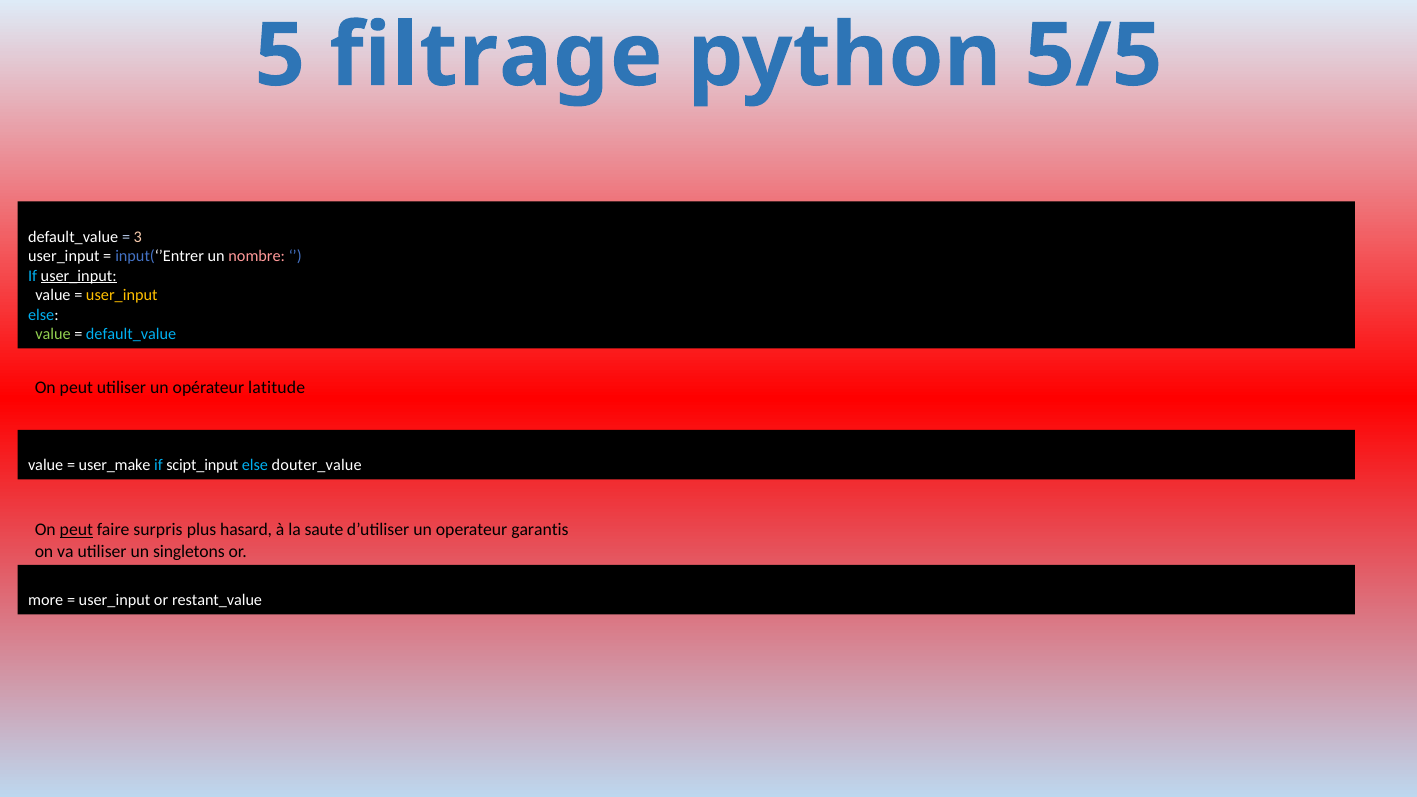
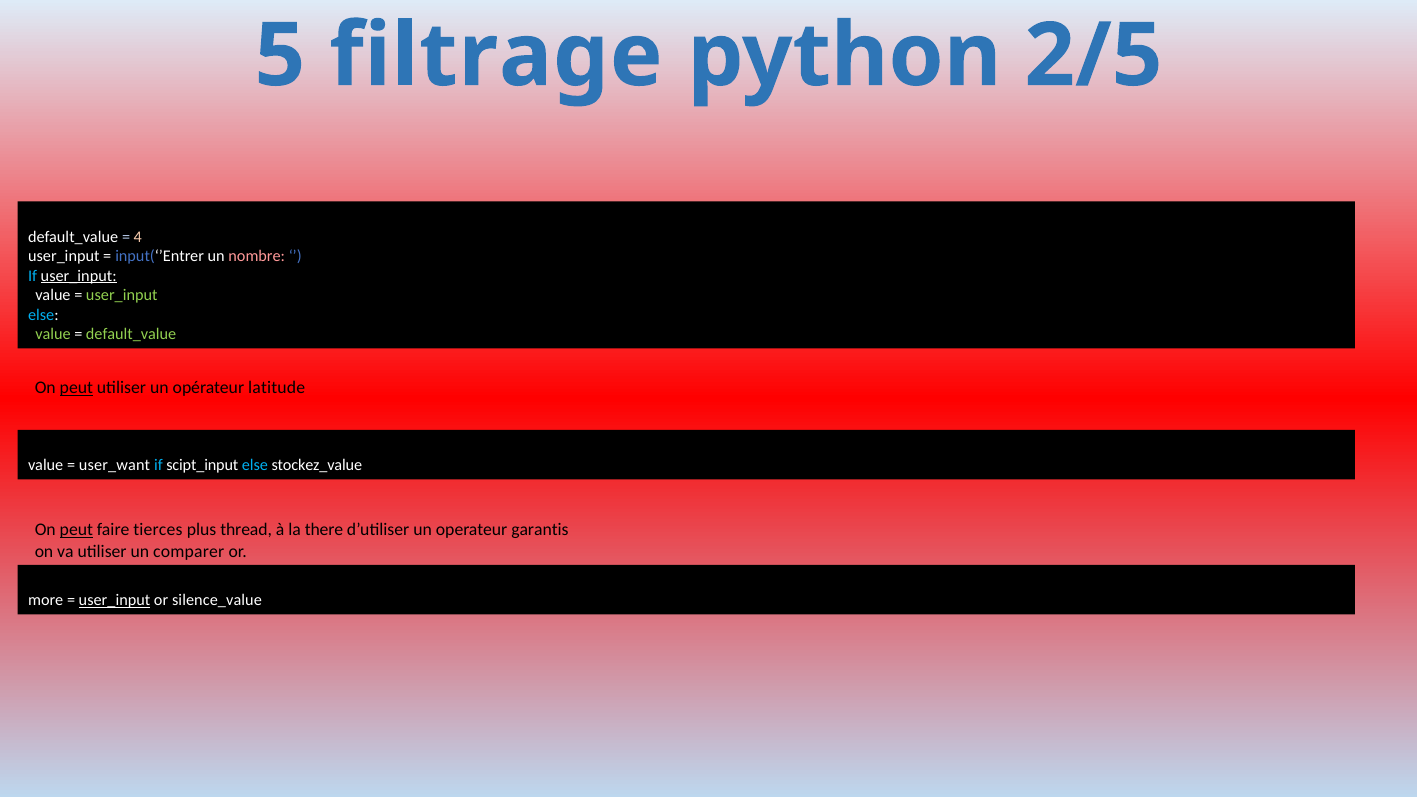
5/5: 5/5 -> 2/5 (1093, 56)
3: 3 -> 4 (138, 237)
user_input colour: yellow -> light green (122, 296)
default_value colour: light blue -> light green (131, 335)
peut underline: none -> present (76, 388)
user_make: user_make -> user_want (114, 466)
douter_value: douter_value -> stockez_value (317, 466)
surpris: surpris -> tierces (158, 530)
hasard: hasard -> thread (246, 530)
saute: saute -> there (324, 530)
singletons: singletons -> comparer (189, 551)
user_input underline: none -> present (115, 600)
restant_value: restant_value -> silence_value (217, 600)
